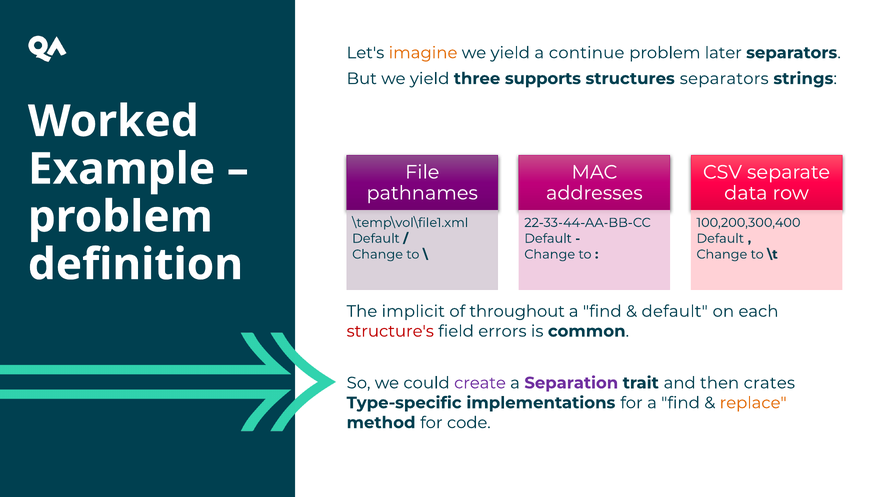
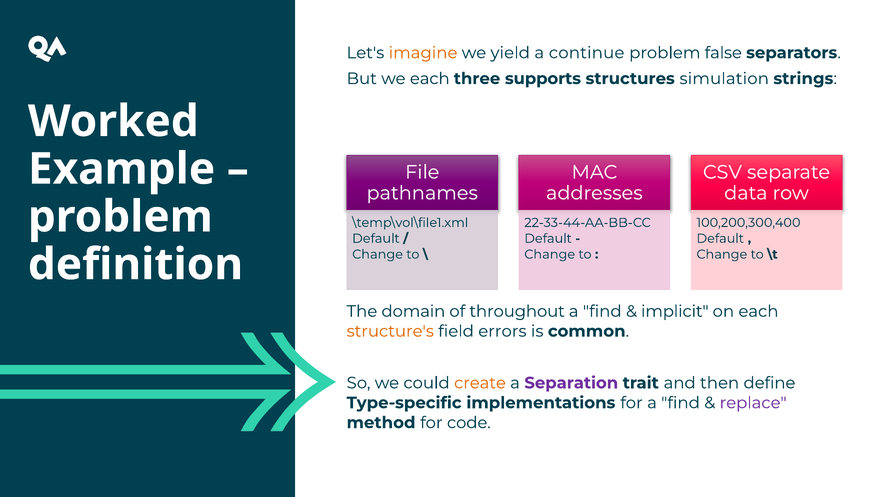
later: later -> false (723, 53)
But we yield: yield -> each (430, 79)
structures separators: separators -> simulation (724, 79)
implicit: implicit -> domain (413, 311)
default: default -> implicit (675, 311)
structure's colour: red -> orange (390, 331)
create colour: purple -> orange (480, 383)
crates: crates -> define (769, 383)
replace colour: orange -> purple (753, 403)
